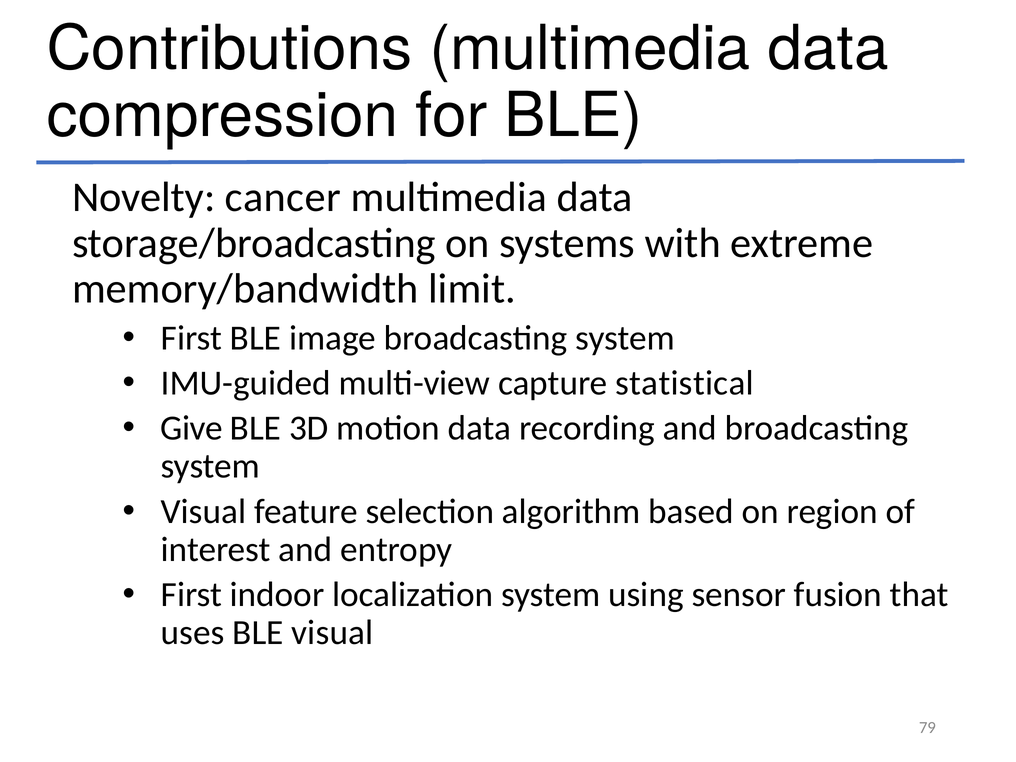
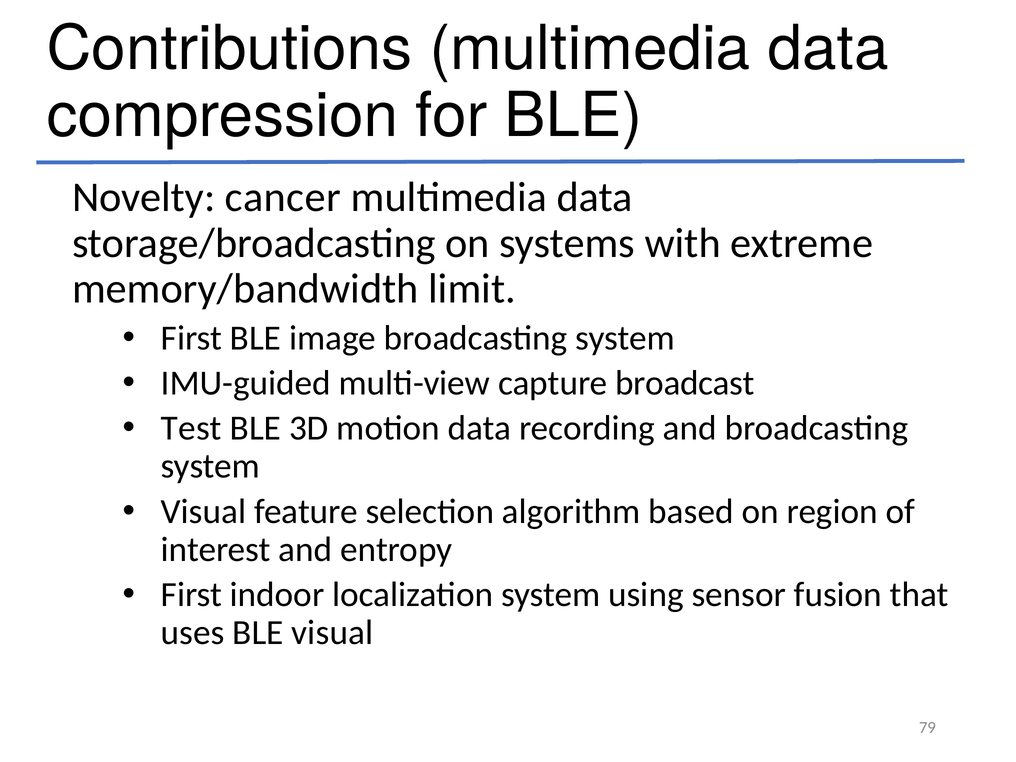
statistical: statistical -> broadcast (685, 383)
Give: Give -> Test (191, 428)
